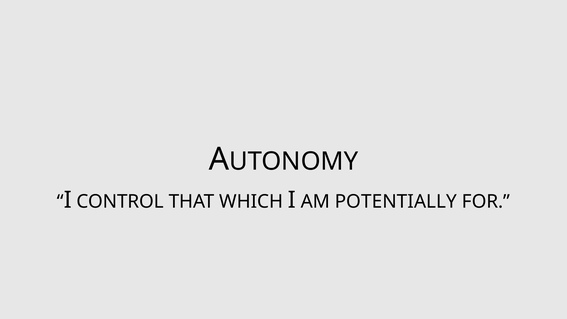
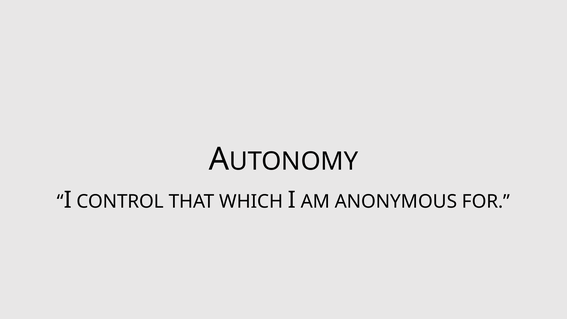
POTENTIALLY: POTENTIALLY -> ANONYMOUS (396, 202)
